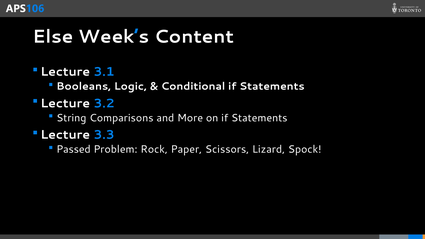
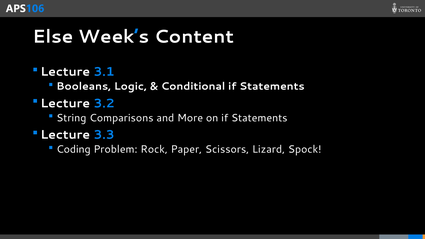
Passed: Passed -> Coding (73, 150)
